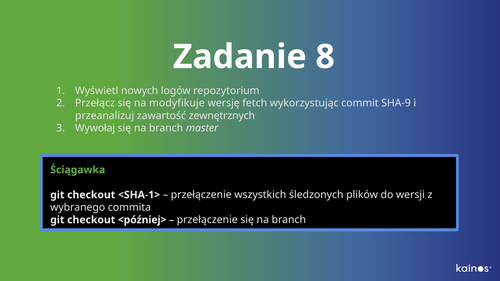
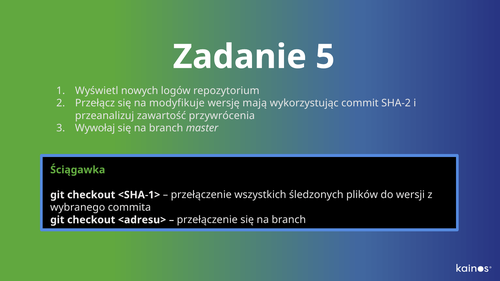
8: 8 -> 5 (325, 57)
fetch: fetch -> mają (255, 103)
SHA-9: SHA-9 -> SHA-2 (396, 103)
zewnętrznych: zewnętrznych -> przywrócenia (222, 116)
<później>: <później> -> <adresu> (142, 220)
